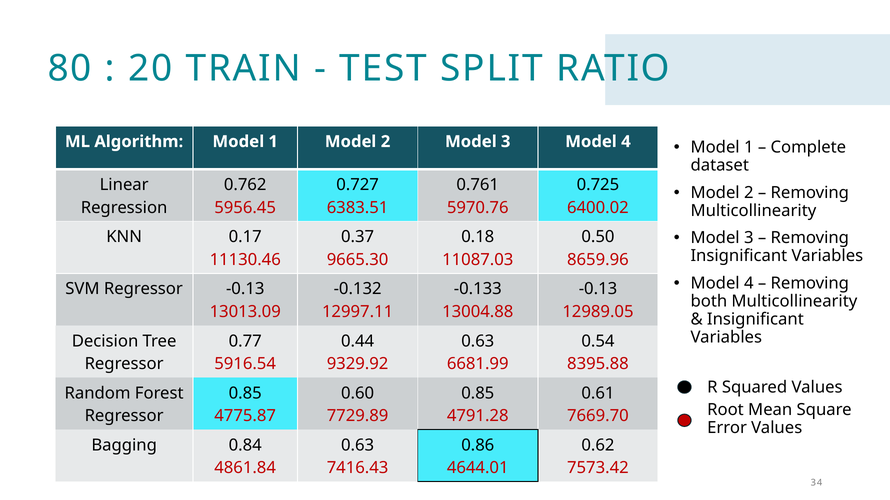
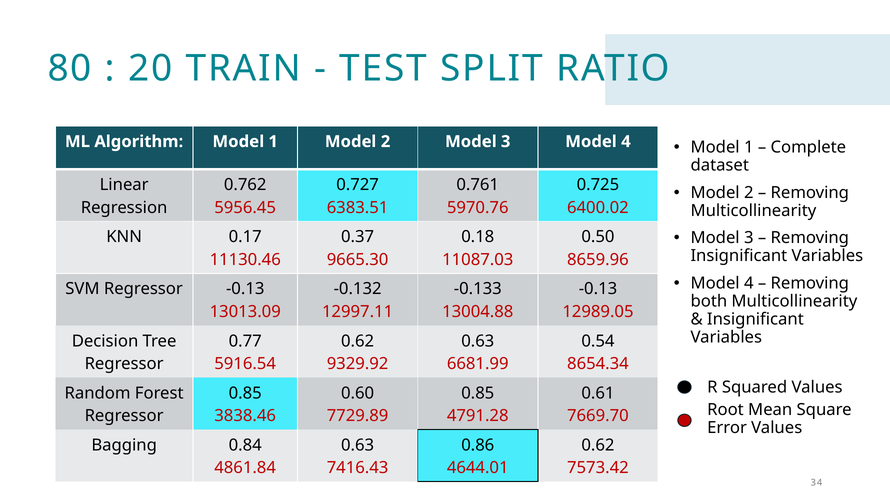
0.44: 0.44 -> 0.62 (358, 341)
8395.88: 8395.88 -> 8654.34 (598, 364)
4775.87: 4775.87 -> 3838.46 (245, 416)
